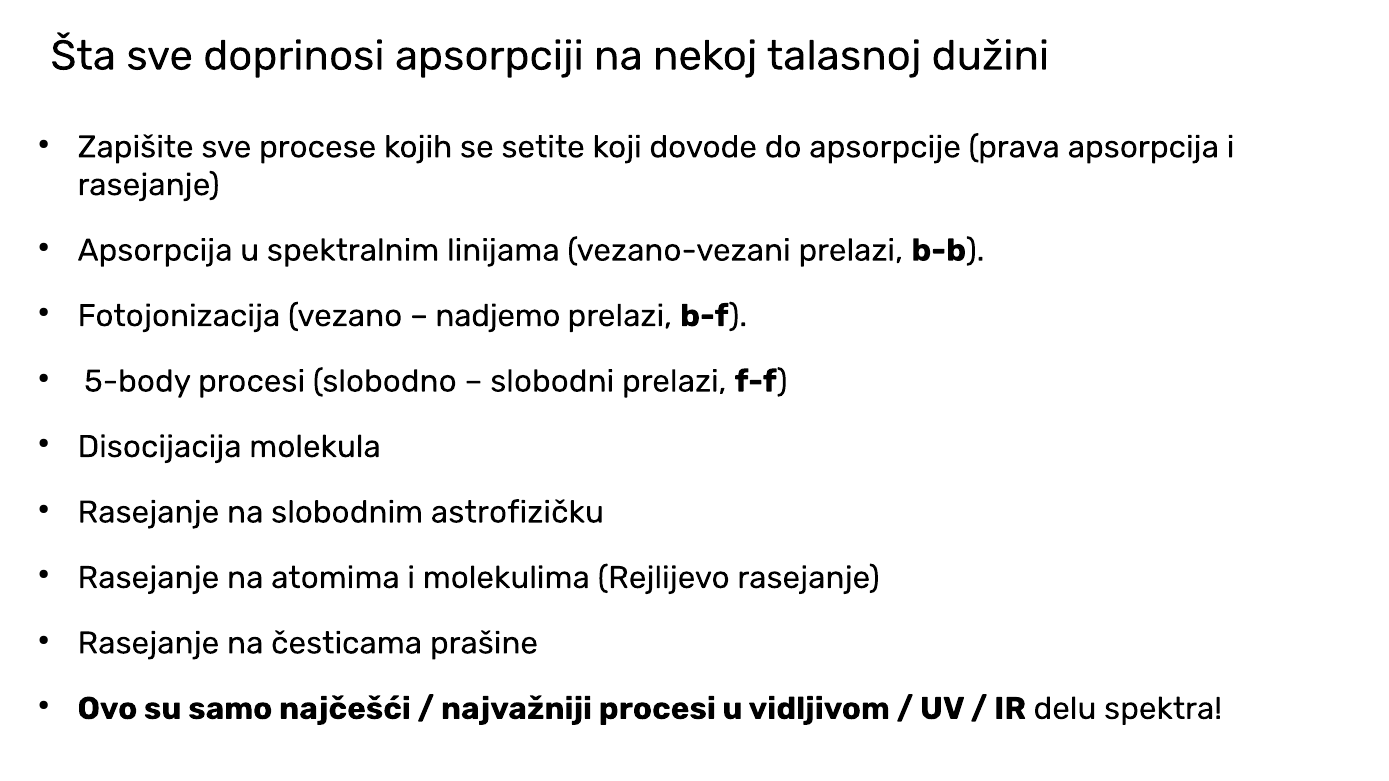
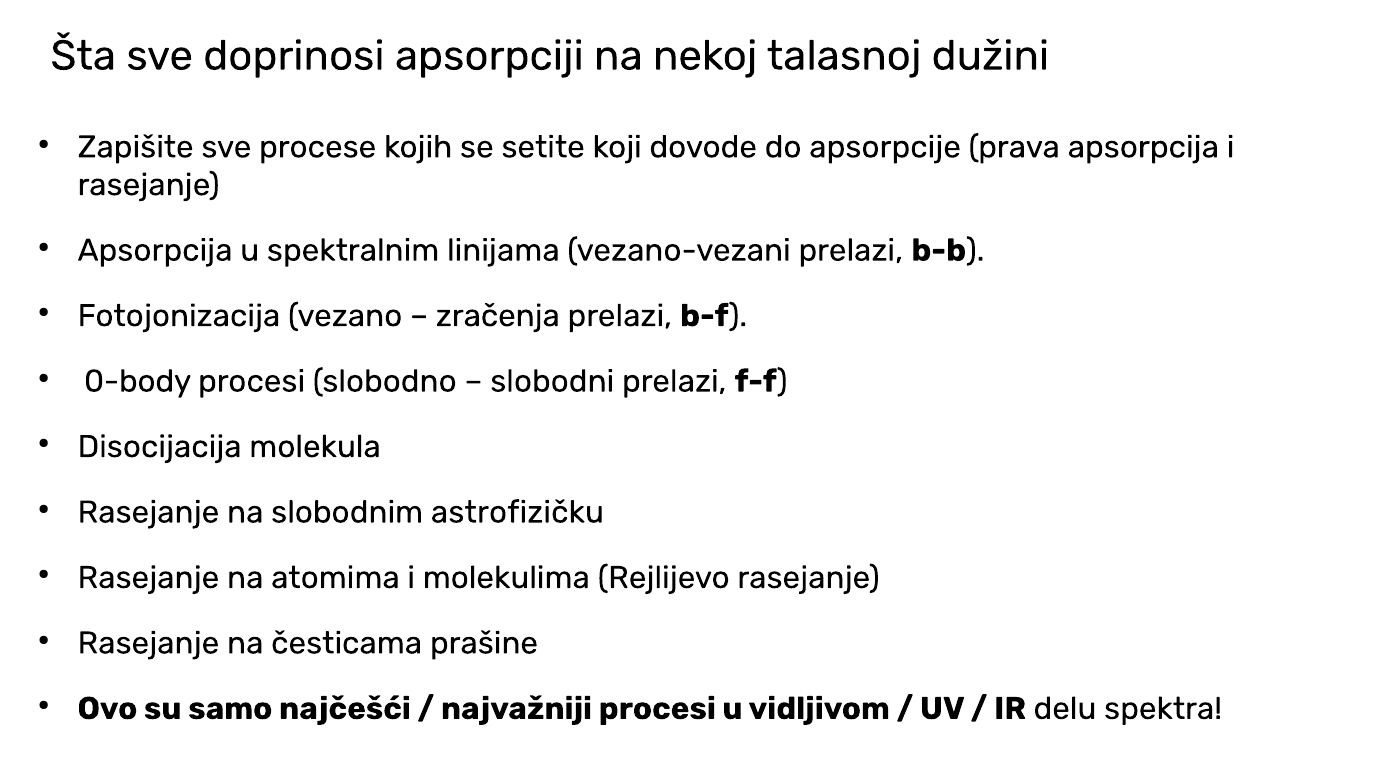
nadjemo: nadjemo -> zračenja (498, 316)
5-body: 5-body -> 0-body (138, 381)
